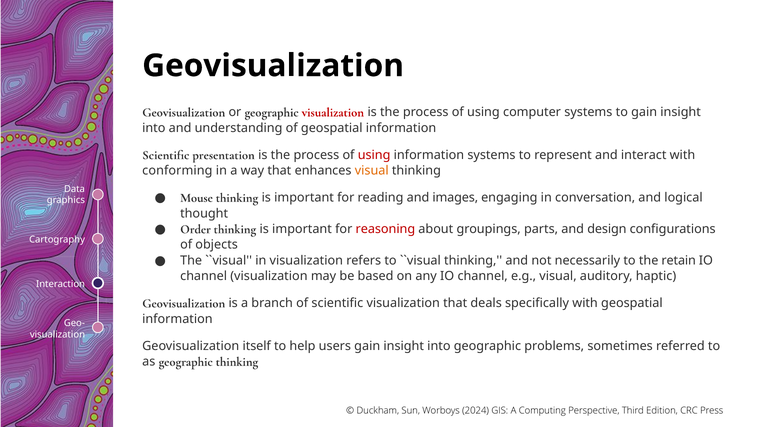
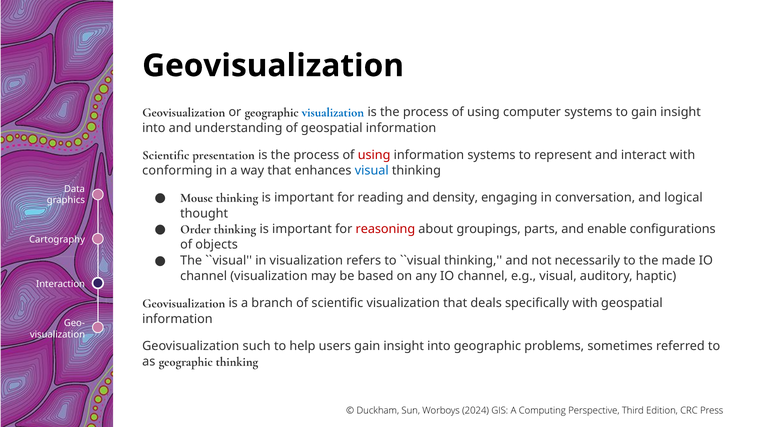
visualization colour: red -> blue (333, 112)
visual colour: orange -> blue (372, 171)
images: images -> density (455, 198)
design: design -> enable (607, 229)
retain: retain -> made (679, 260)
itself: itself -> such (257, 346)
